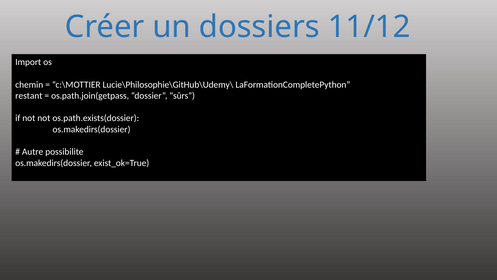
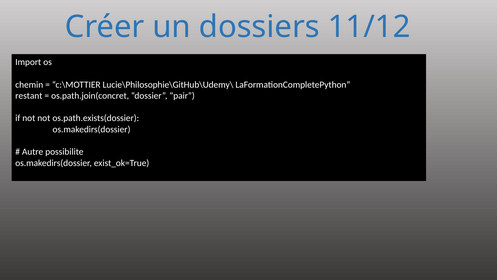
os.path.join(getpass: os.path.join(getpass -> os.path.join(concret (90, 96)
sûrs: sûrs -> pair (182, 96)
